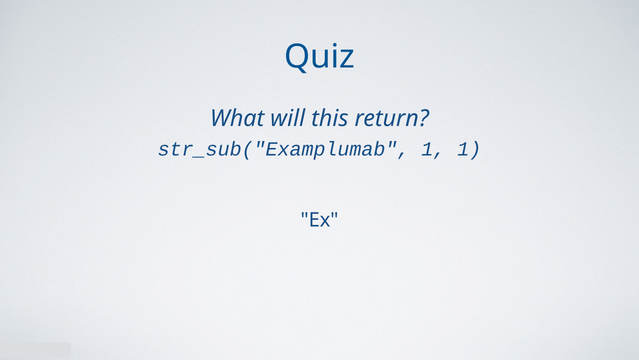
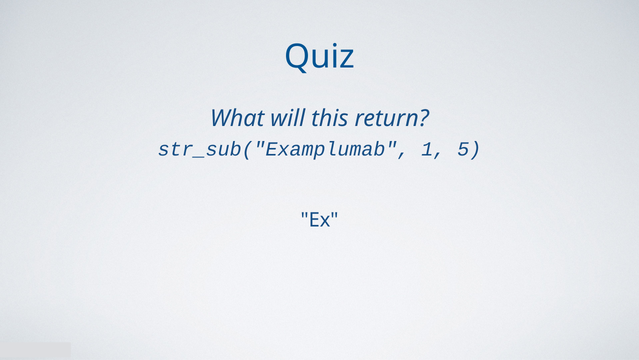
1 1: 1 -> 5 (469, 149)
